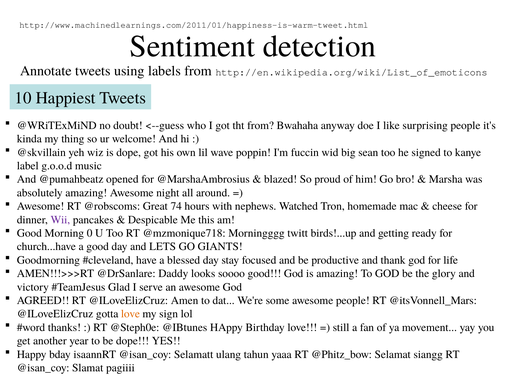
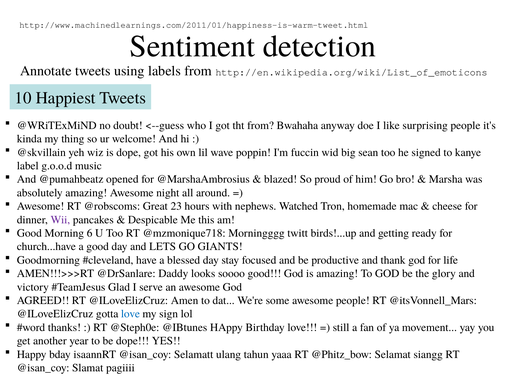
74: 74 -> 23 (176, 206)
0: 0 -> 6 (90, 233)
love colour: orange -> blue (130, 314)
